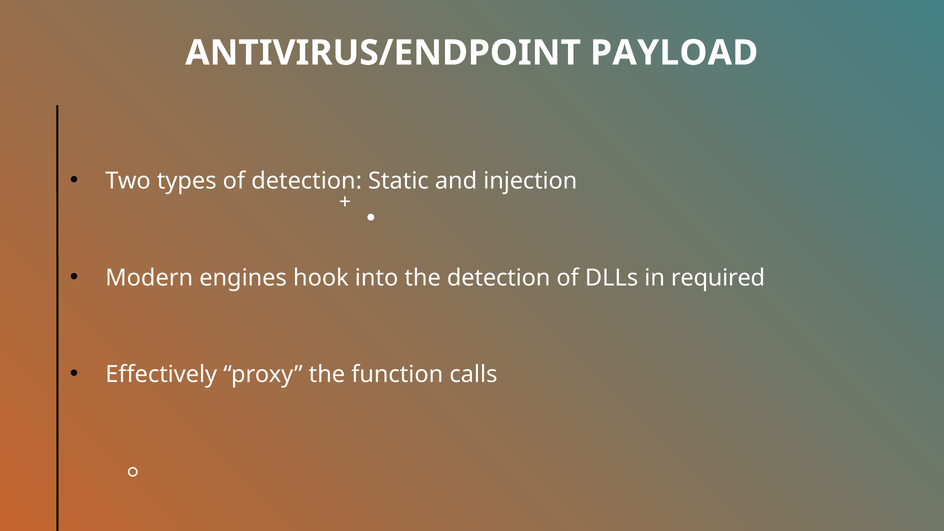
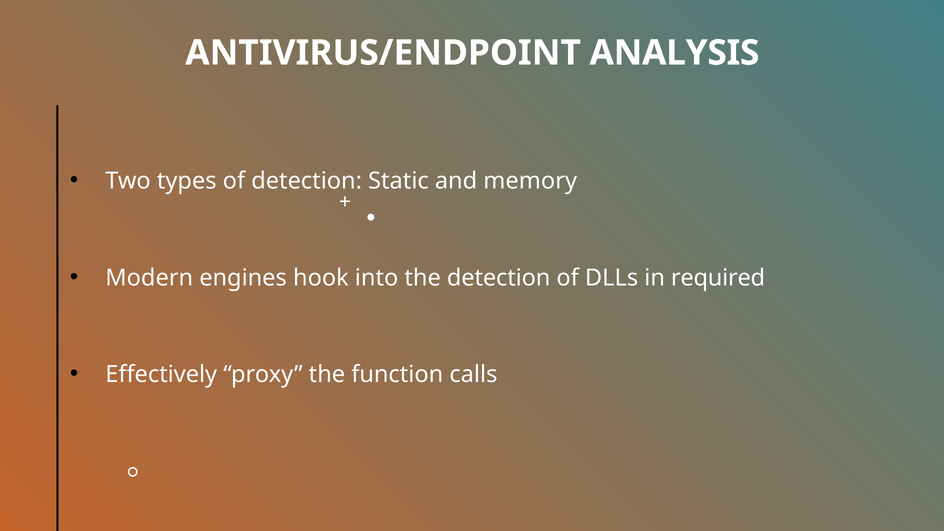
PAYLOAD: PAYLOAD -> ANALYSIS (674, 53)
injection: injection -> memory (530, 181)
